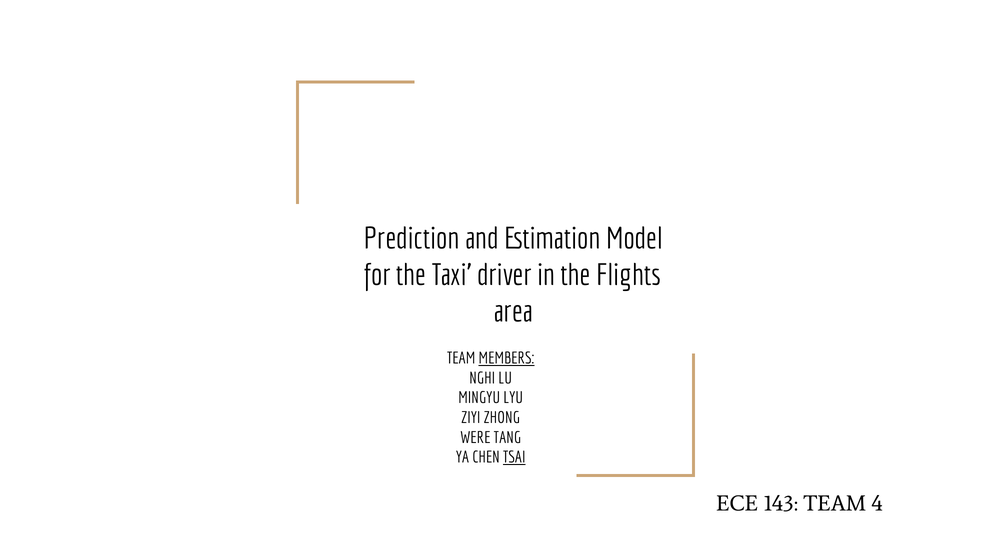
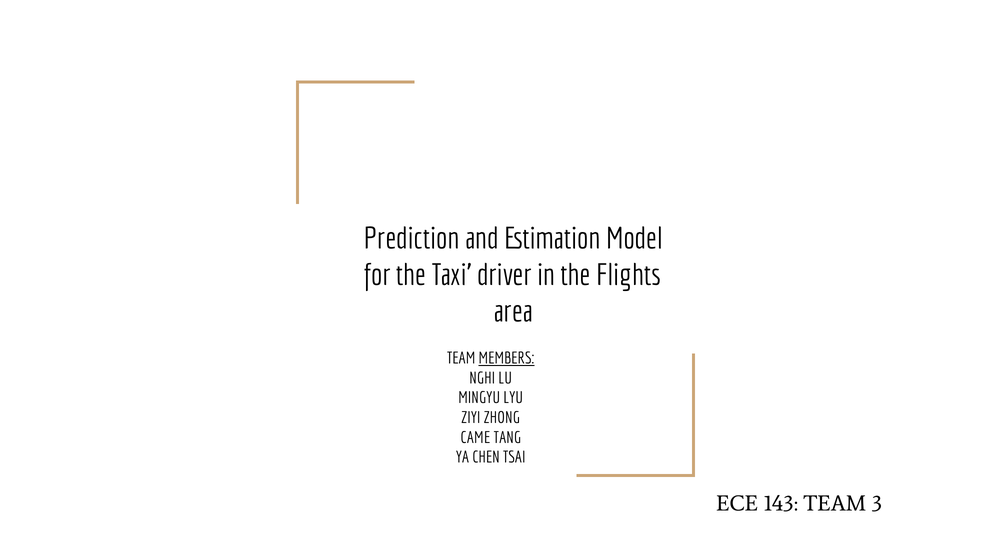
WERE: WERE -> CAME (475, 438)
TSAI underline: present -> none (514, 458)
4: 4 -> 3 (877, 504)
